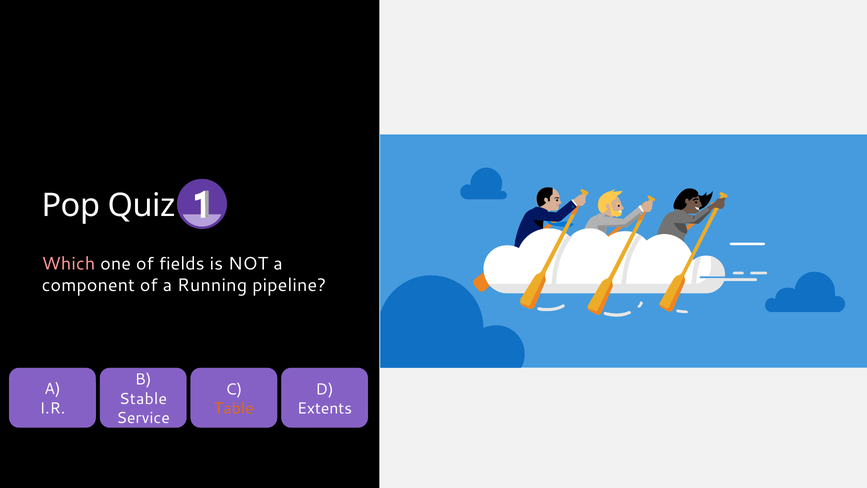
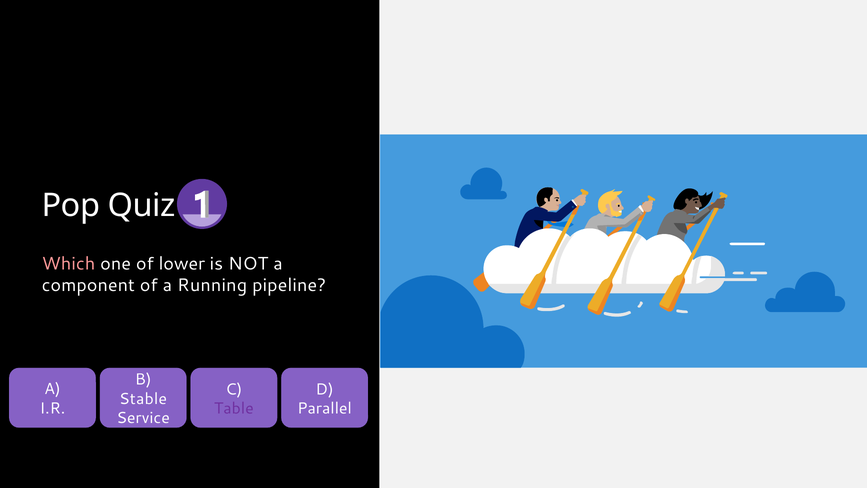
fields: fields -> lower (182, 264)
Table colour: orange -> purple (234, 408)
Extents: Extents -> Parallel (325, 408)
